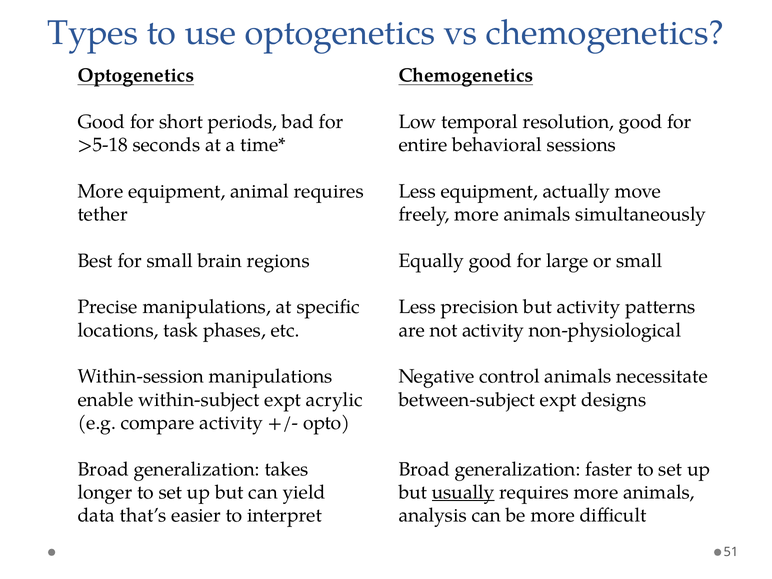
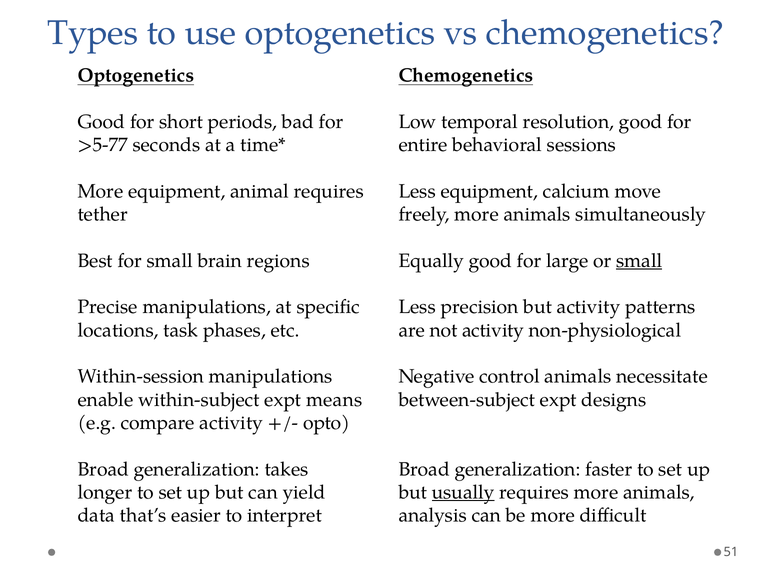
>5-18: >5-18 -> >5-77 (103, 145)
actually: actually -> calcium (576, 191)
small underline: none -> present (639, 261)
acrylic: acrylic -> means (334, 400)
